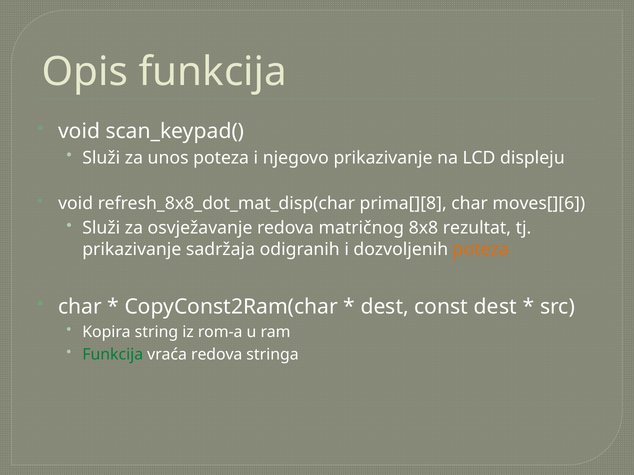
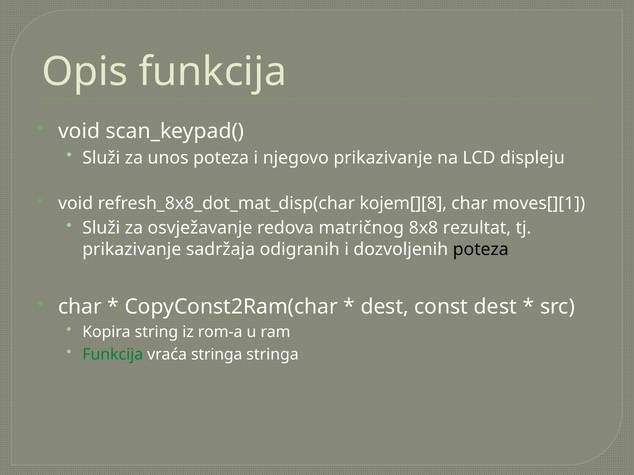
prima[][8: prima[][8 -> kojem[][8 (403, 204)
moves[][6: moves[][6 -> moves[][1 (539, 204)
poteza colour: orange -> black (481, 250)
vraća redova: redova -> stringa (217, 355)
